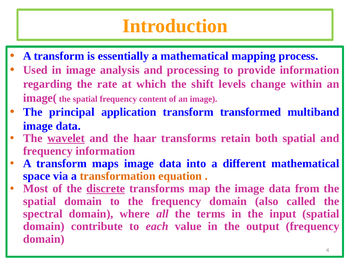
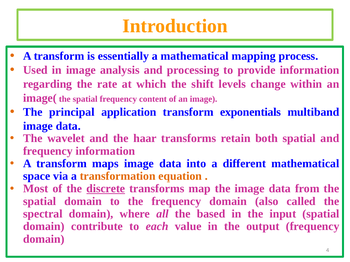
transformed: transformed -> exponentials (251, 112)
wavelet underline: present -> none (66, 139)
terms: terms -> based (211, 214)
